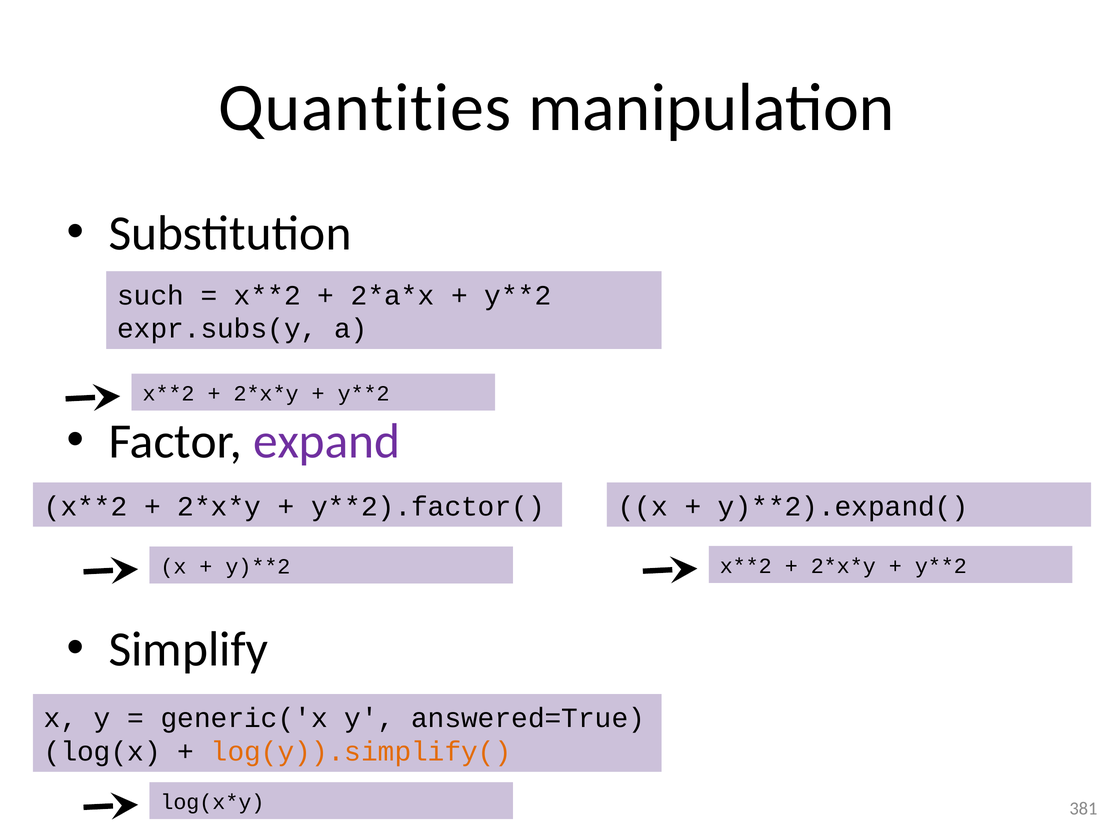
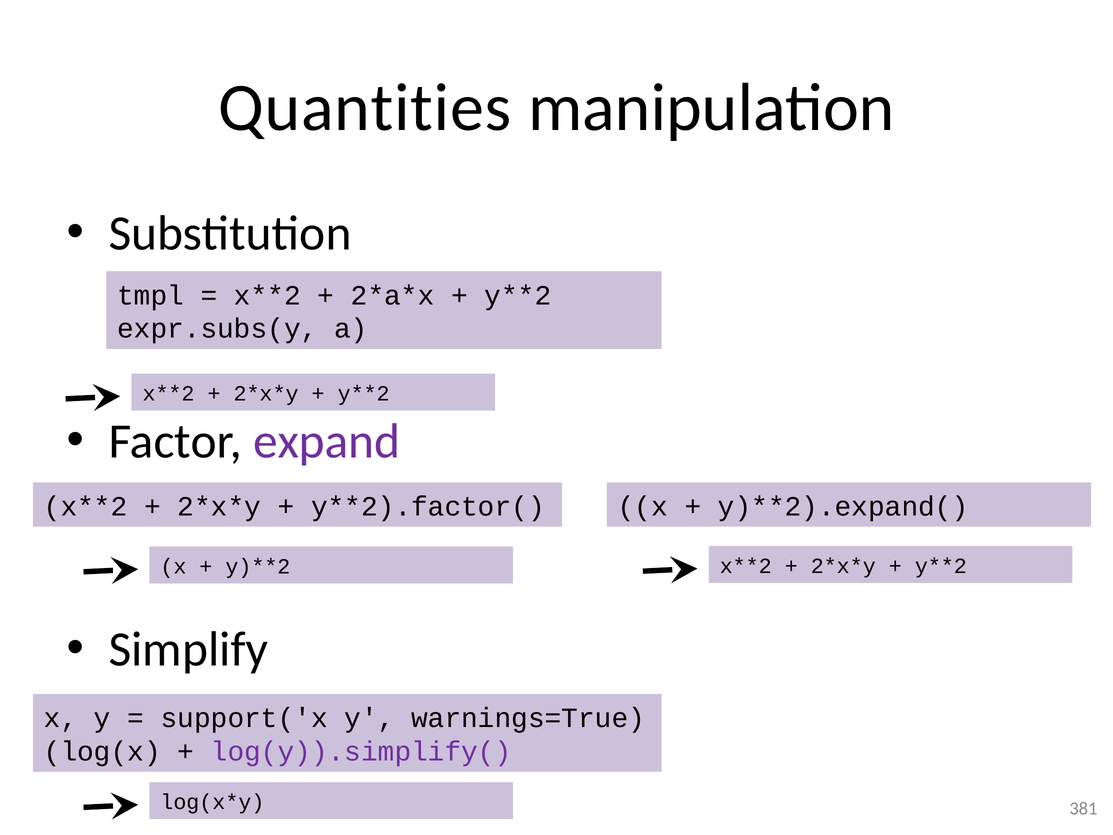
such: such -> tmpl (151, 295)
generic('x: generic('x -> support('x (244, 718)
answered=True: answered=True -> warnings=True (528, 718)
log(y)).simplify( colour: orange -> purple (361, 751)
